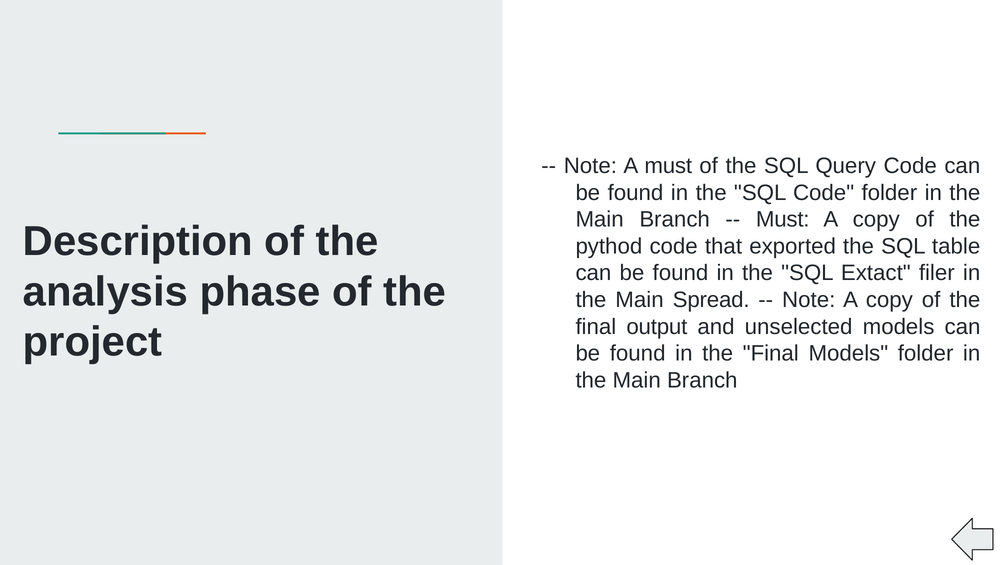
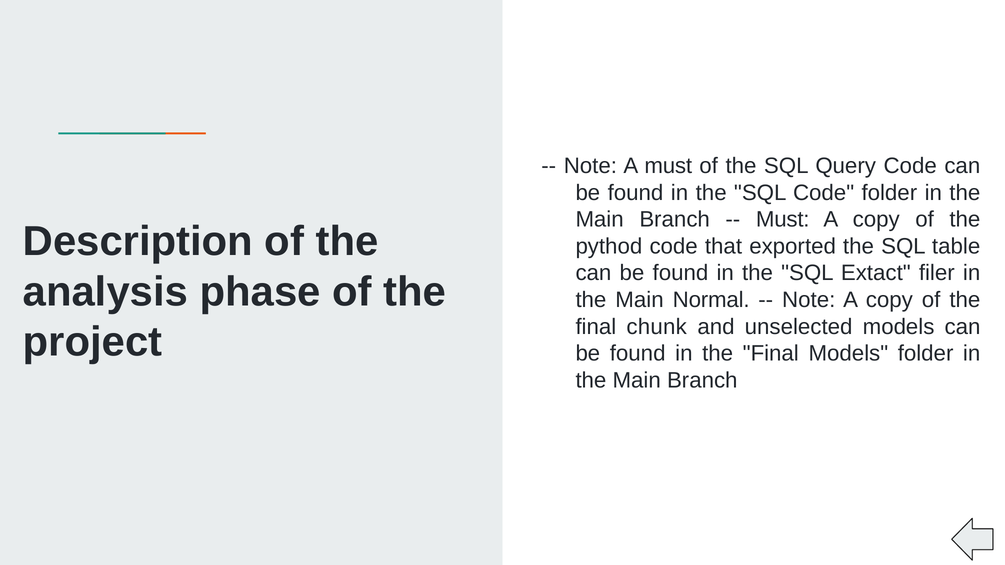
Spread: Spread -> Normal (711, 300)
output: output -> chunk (657, 327)
